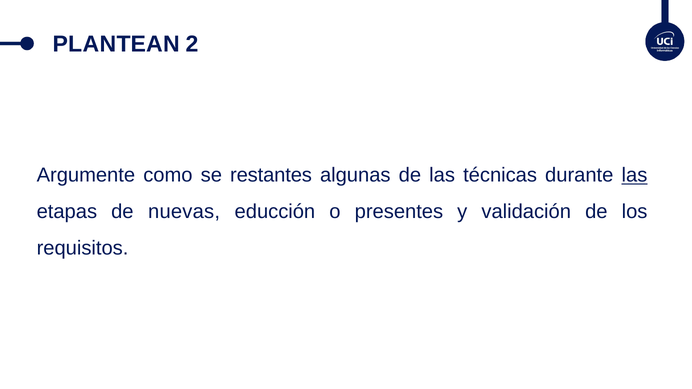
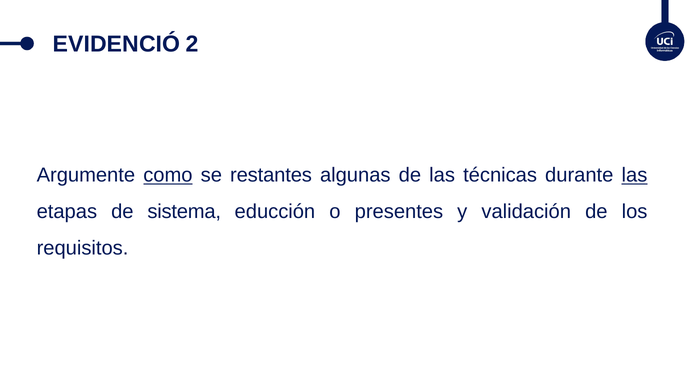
PLANTEAN: PLANTEAN -> EVIDENCIÓ (116, 44)
como underline: none -> present (168, 175)
nuevas: nuevas -> sistema (184, 212)
